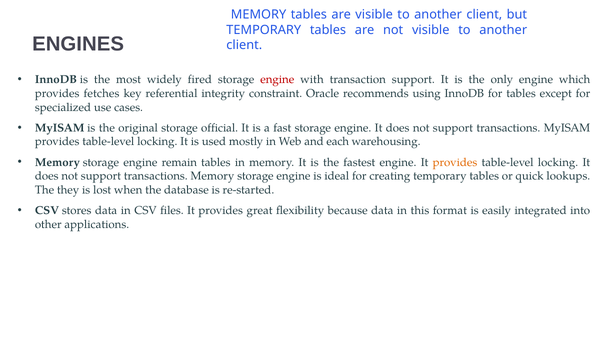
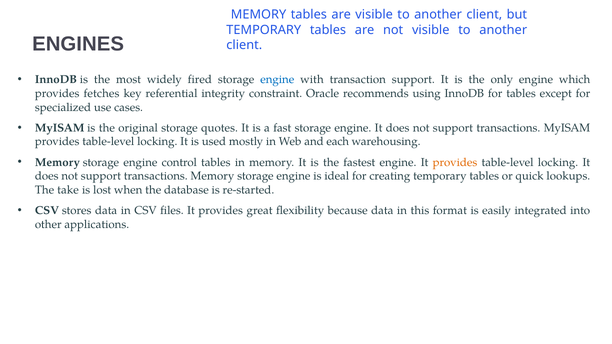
engine colour: red -> blue (277, 80)
official: official -> quotes (219, 128)
remain: remain -> control (179, 162)
they: they -> take (68, 190)
